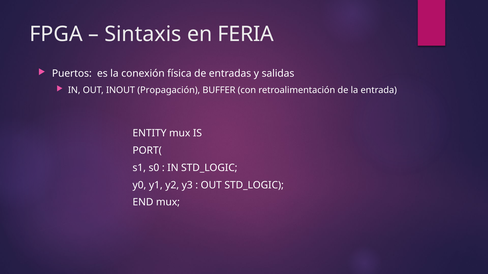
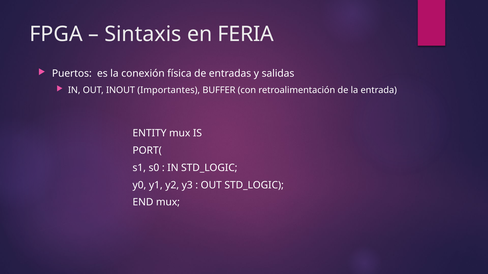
Propagación: Propagación -> Importantes (169, 90)
